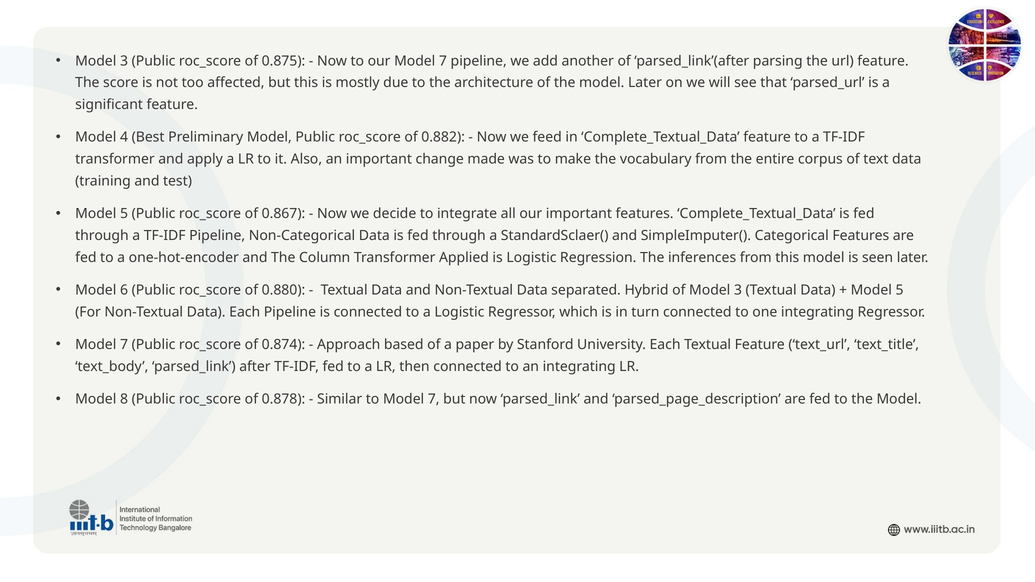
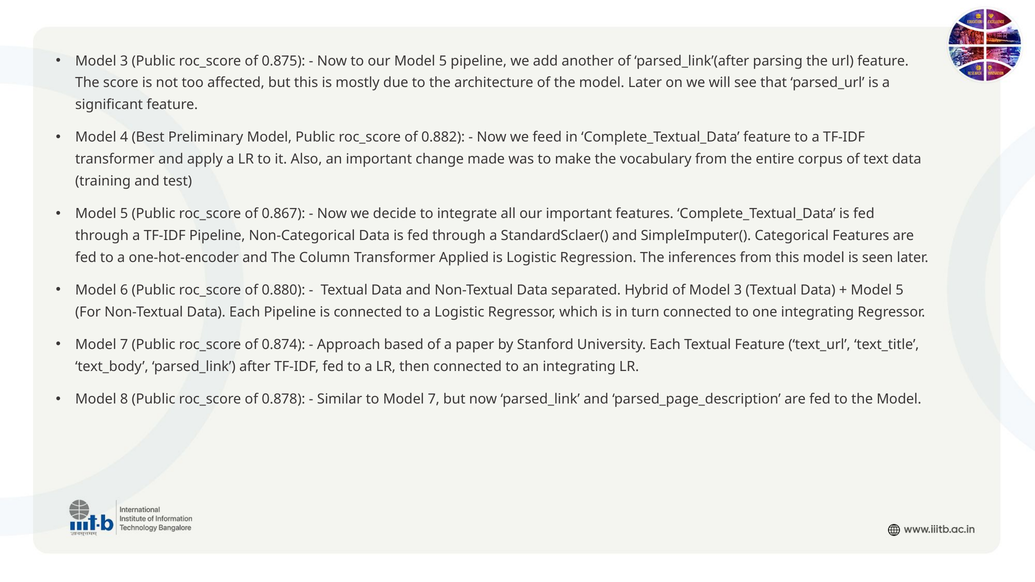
our Model 7: 7 -> 5 (443, 61)
